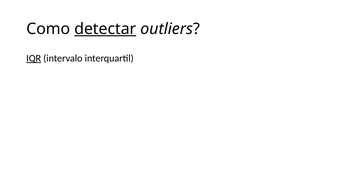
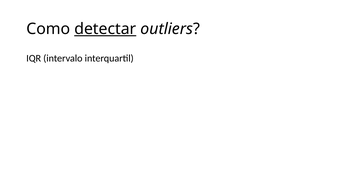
IQR underline: present -> none (34, 58)
